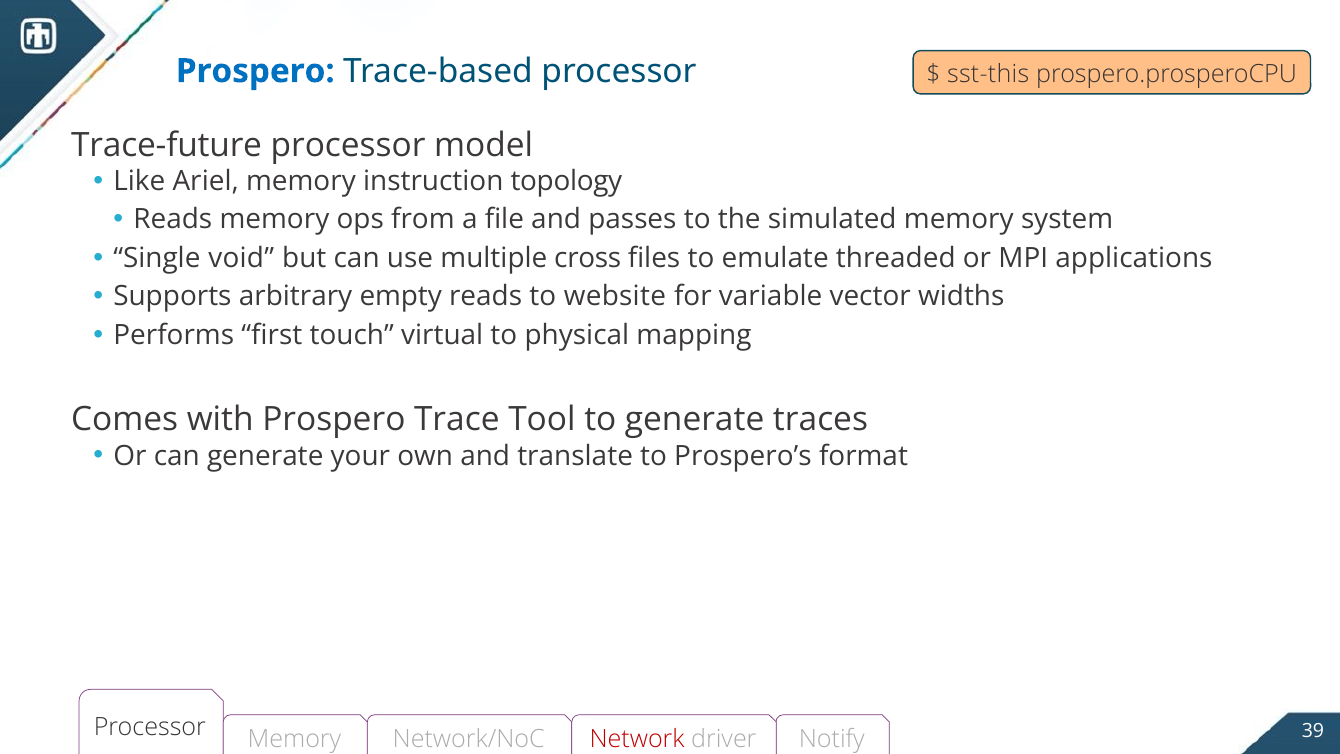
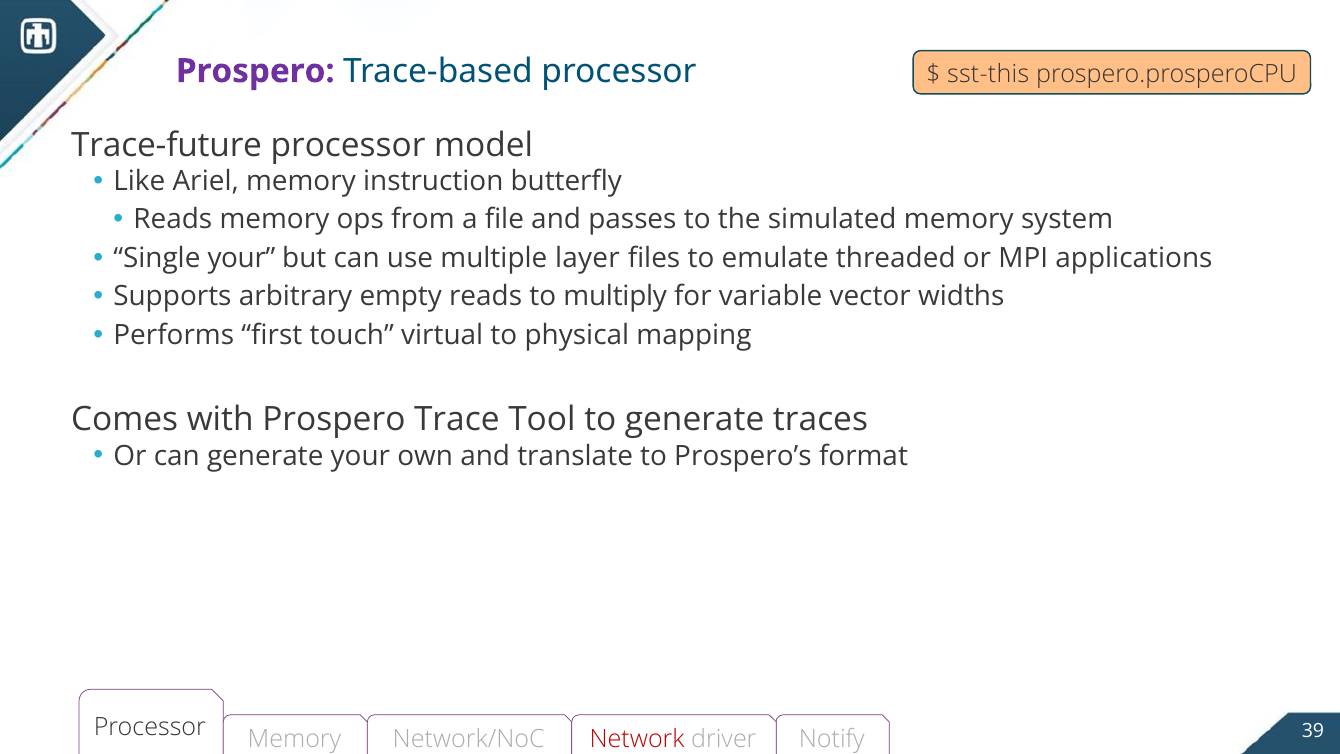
Prospero colour: blue -> purple (255, 71)
topology: topology -> butterfly (566, 181)
Single void: void -> your (241, 258)
cross: cross -> layer (587, 258)
website: website -> multiply (615, 297)
